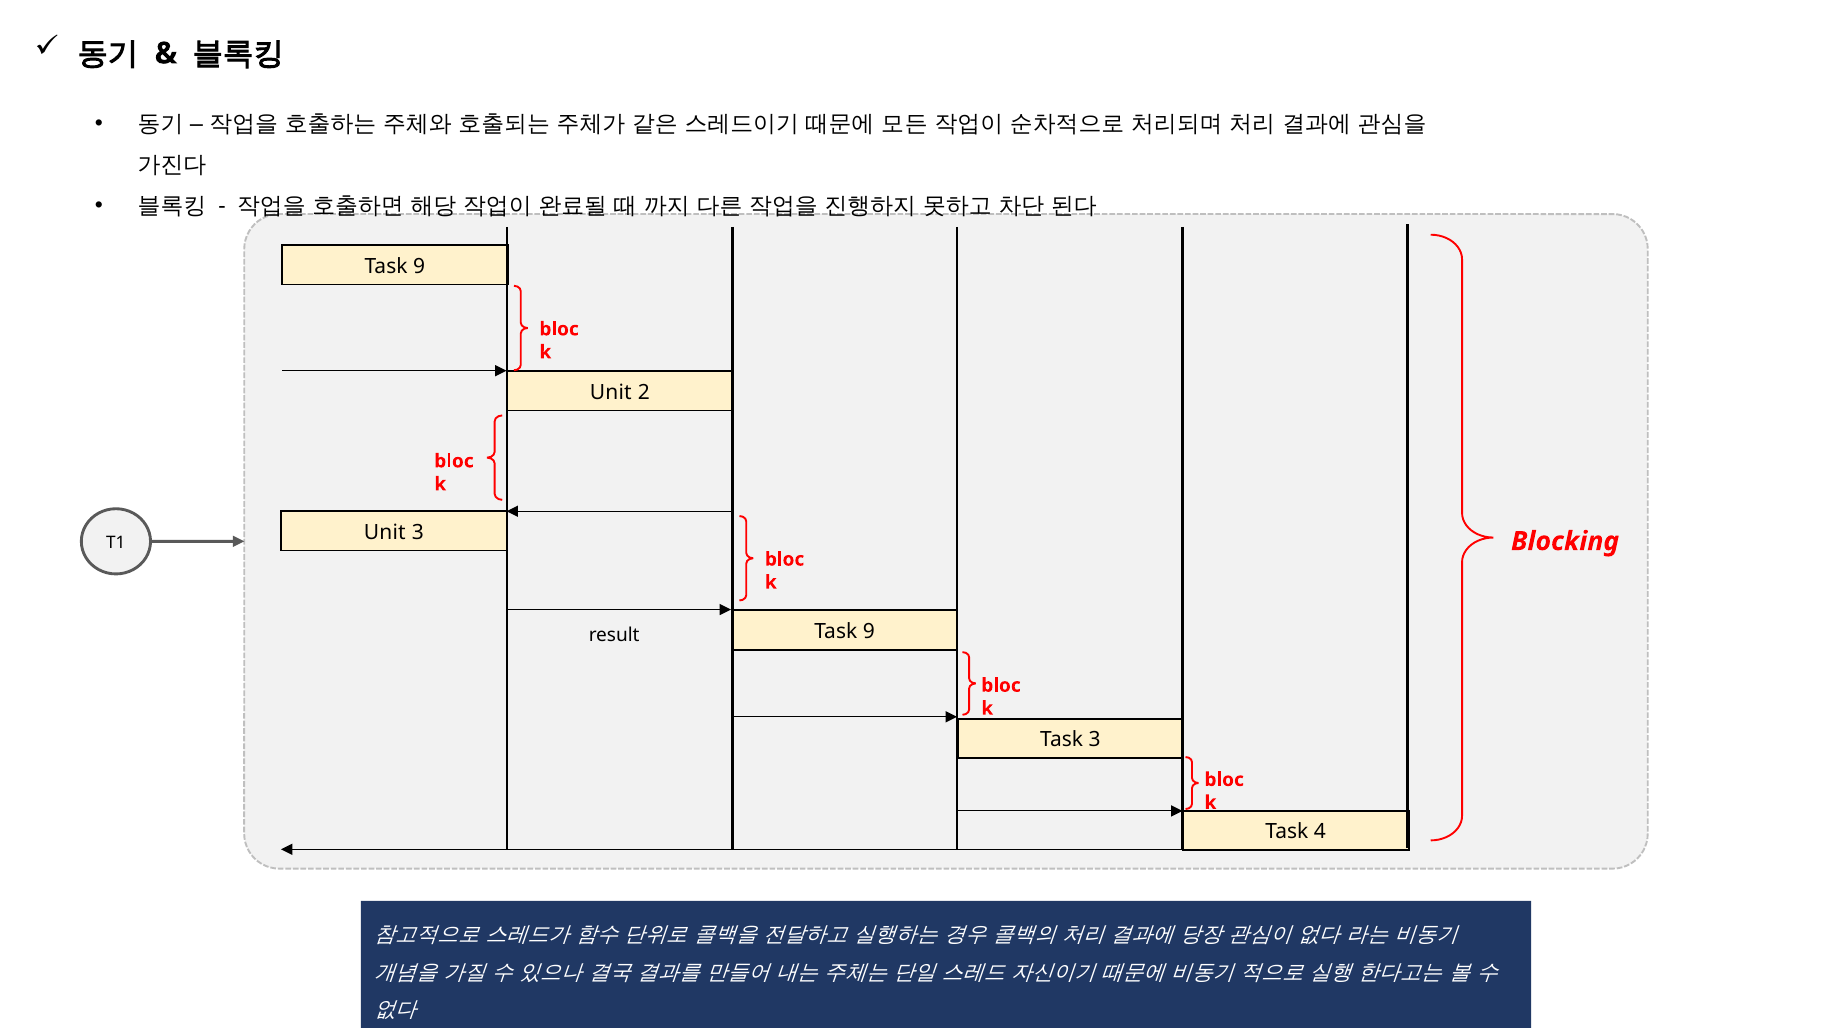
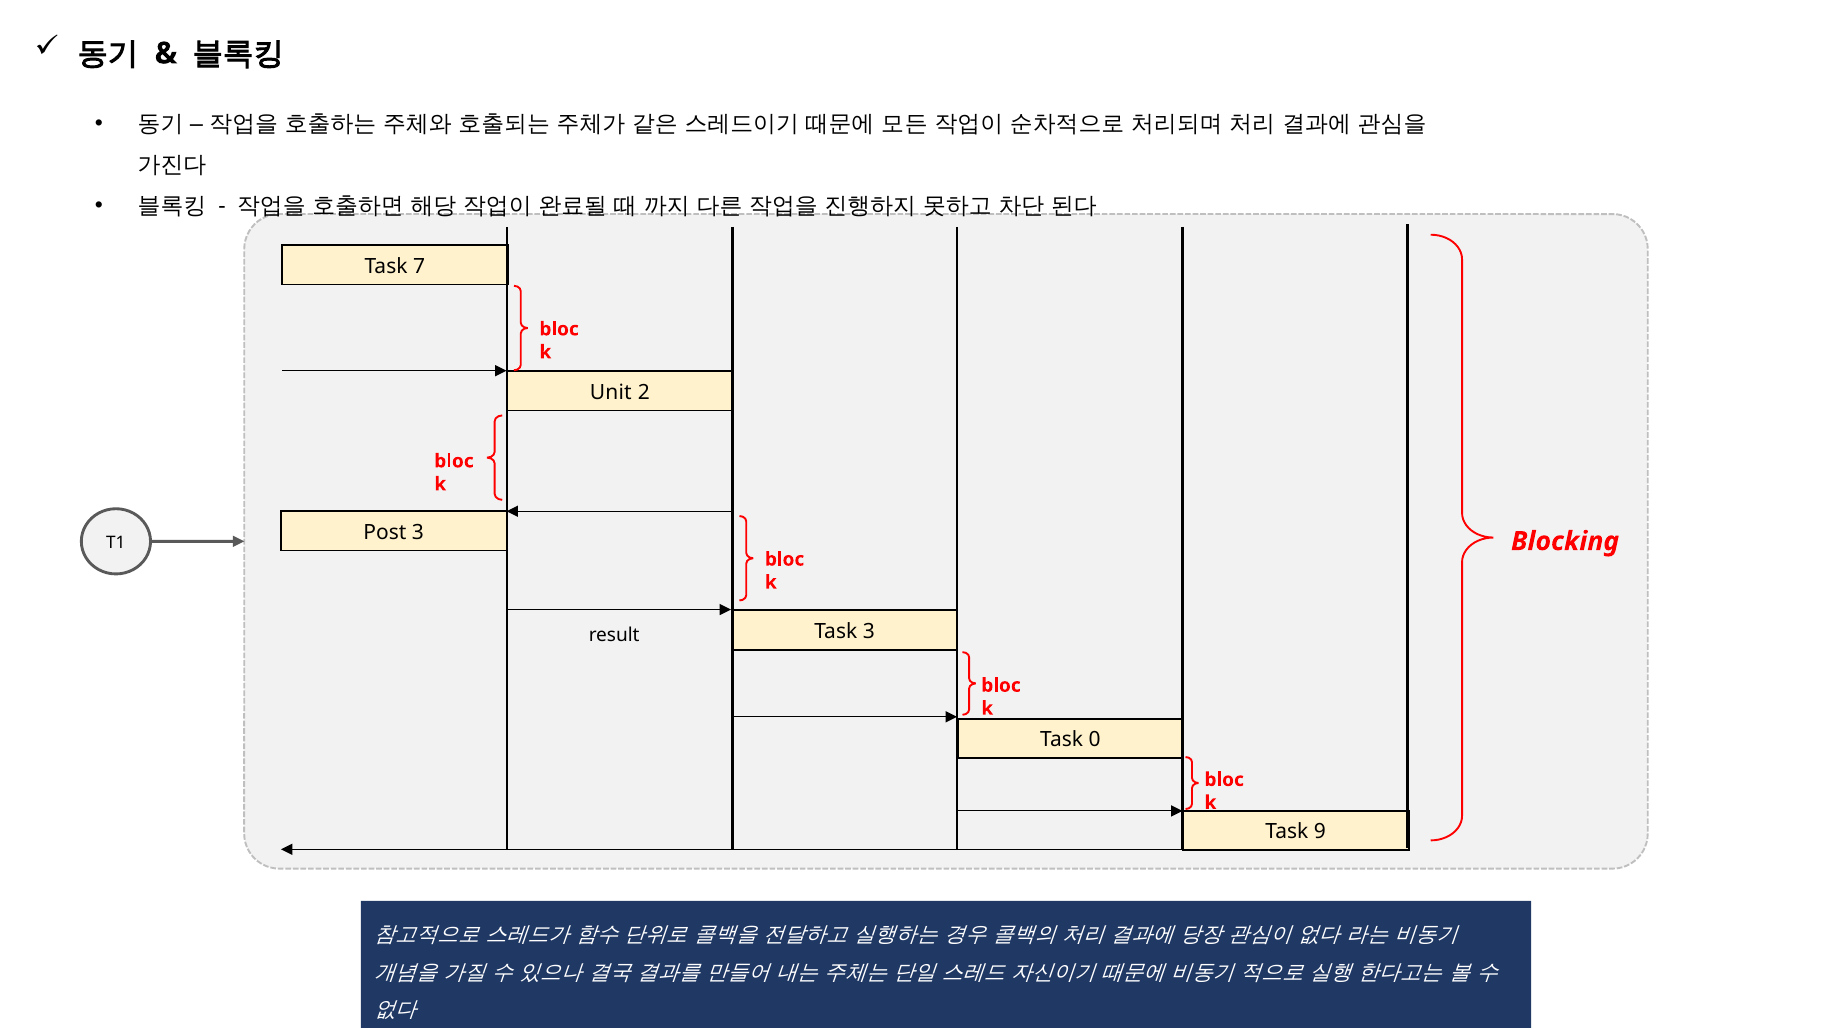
9: 9 -> 7 (419, 266)
Unit: Unit -> Post (385, 532)
9: 9 -> 3 (869, 631)
Task 3: 3 -> 0 (1095, 740)
4: 4 -> 9 (1320, 831)
